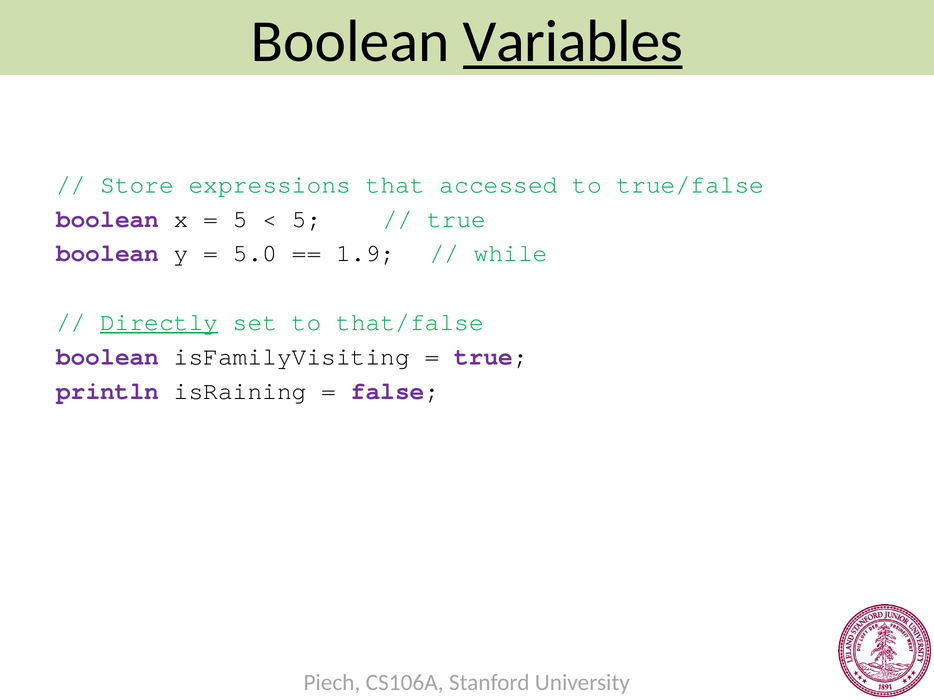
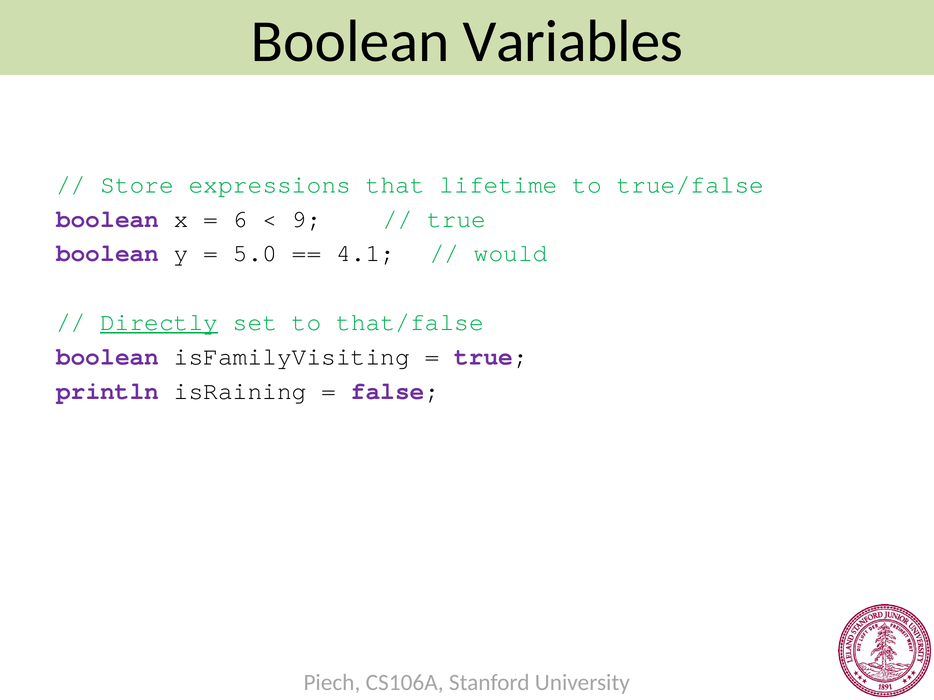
Variables underline: present -> none (573, 42)
accessed: accessed -> lifetime (499, 185)
5: 5 -> 6 (240, 219)
5: 5 -> 9 (307, 219)
1.9: 1.9 -> 4.1 (366, 254)
while: while -> would (511, 254)
